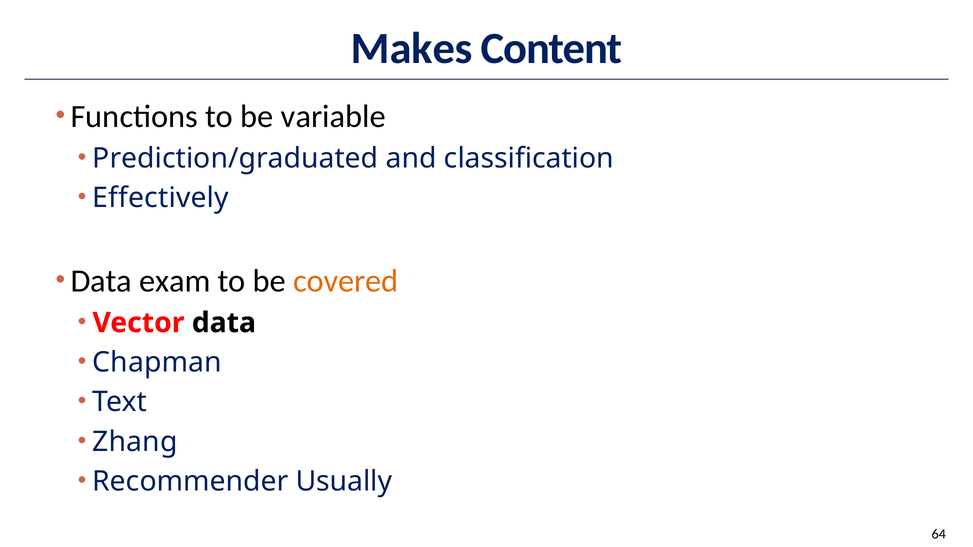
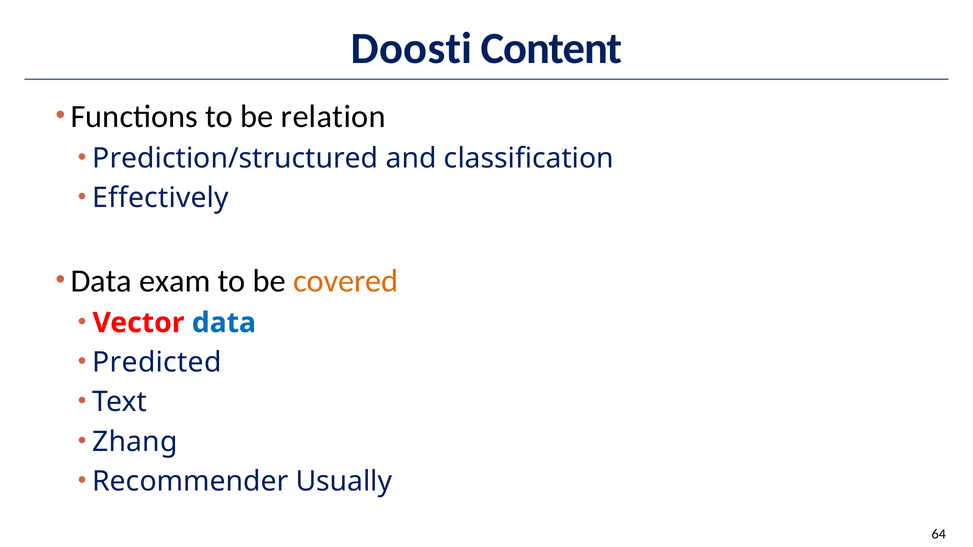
Makes: Makes -> Doosti (411, 49)
variable: variable -> relation (333, 117)
Prediction/graduated: Prediction/graduated -> Prediction/structured (235, 158)
data colour: black -> blue (224, 323)
Chapman: Chapman -> Predicted (157, 363)
